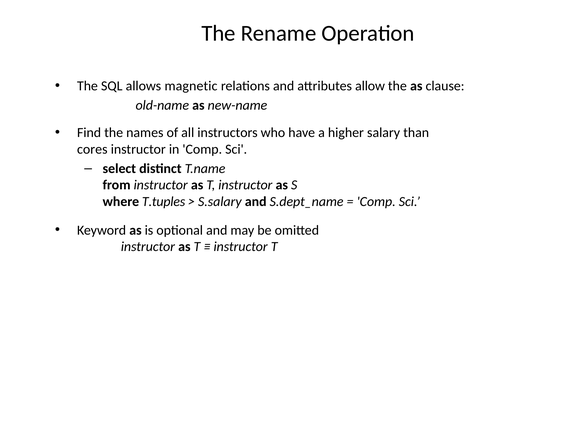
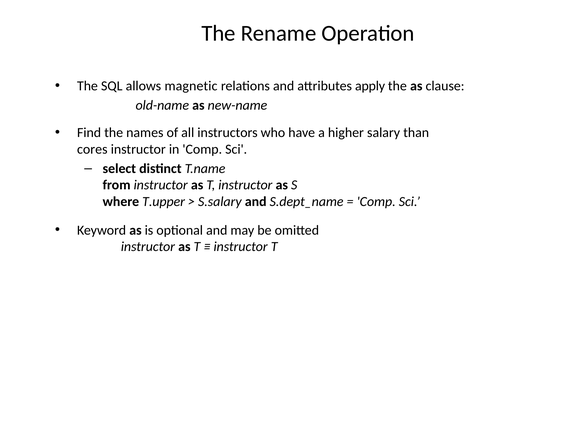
allow: allow -> apply (370, 86)
T.tuples: T.tuples -> T.upper (164, 202)
